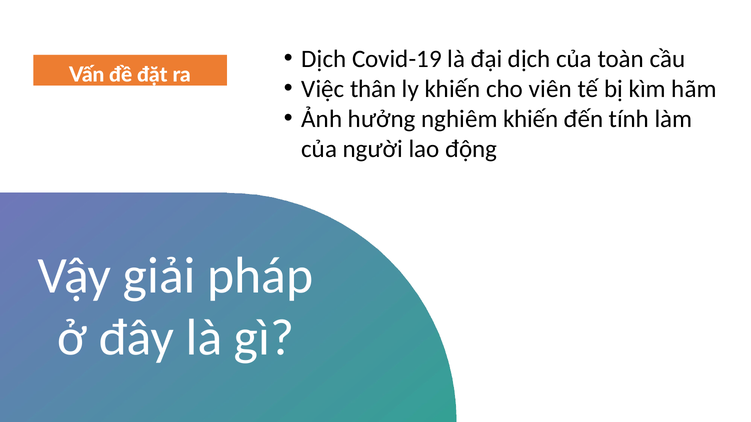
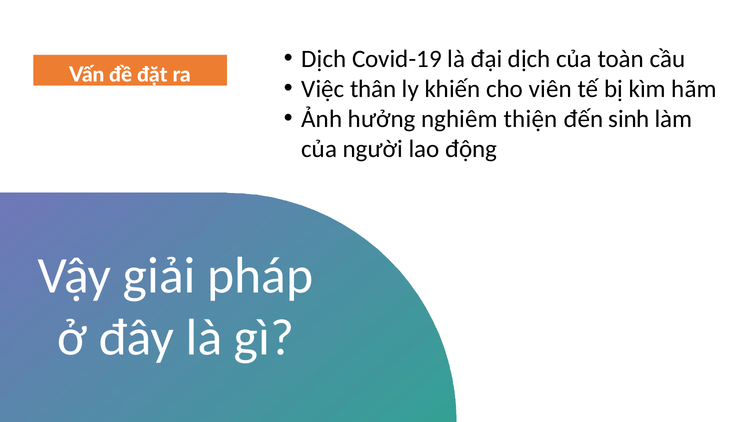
nghiêm khiến: khiến -> thiện (531, 119)
tính: tính -> sinh (629, 119)
